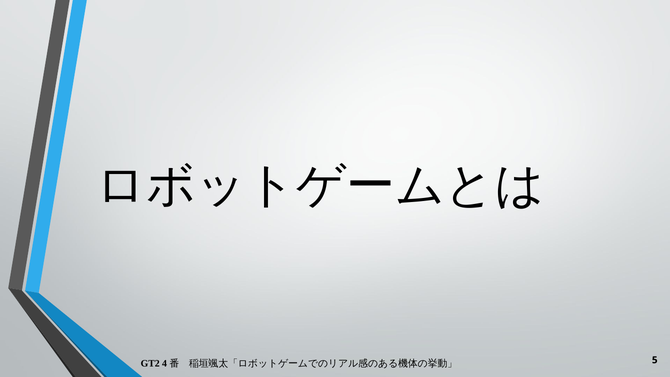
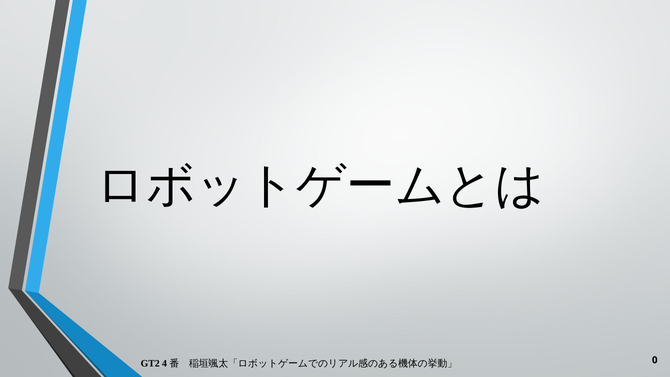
5: 5 -> 0 (655, 360)
